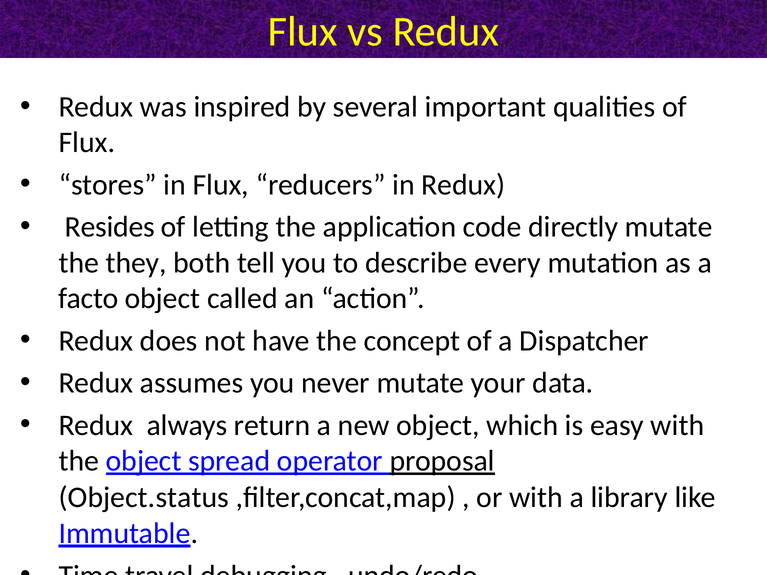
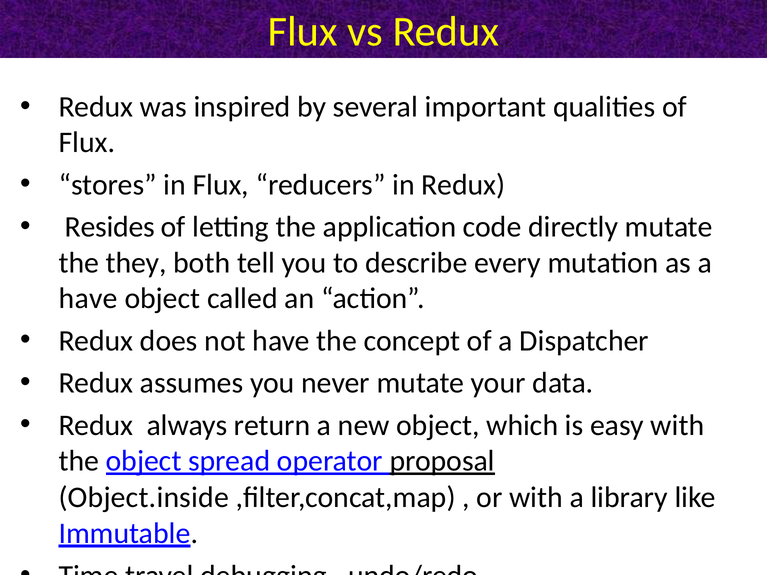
facto: facto -> have (88, 299)
Object.status: Object.status -> Object.inside (144, 498)
